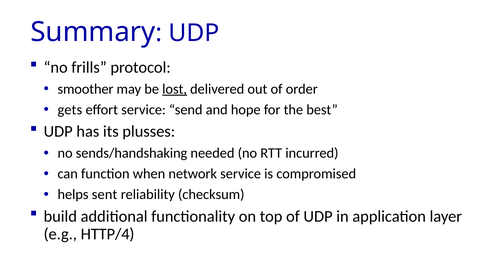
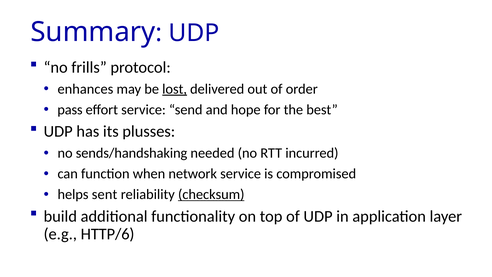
smoother: smoother -> enhances (85, 89)
gets: gets -> pass (70, 110)
checksum underline: none -> present (211, 194)
HTTP/4: HTTP/4 -> HTTP/6 (108, 234)
